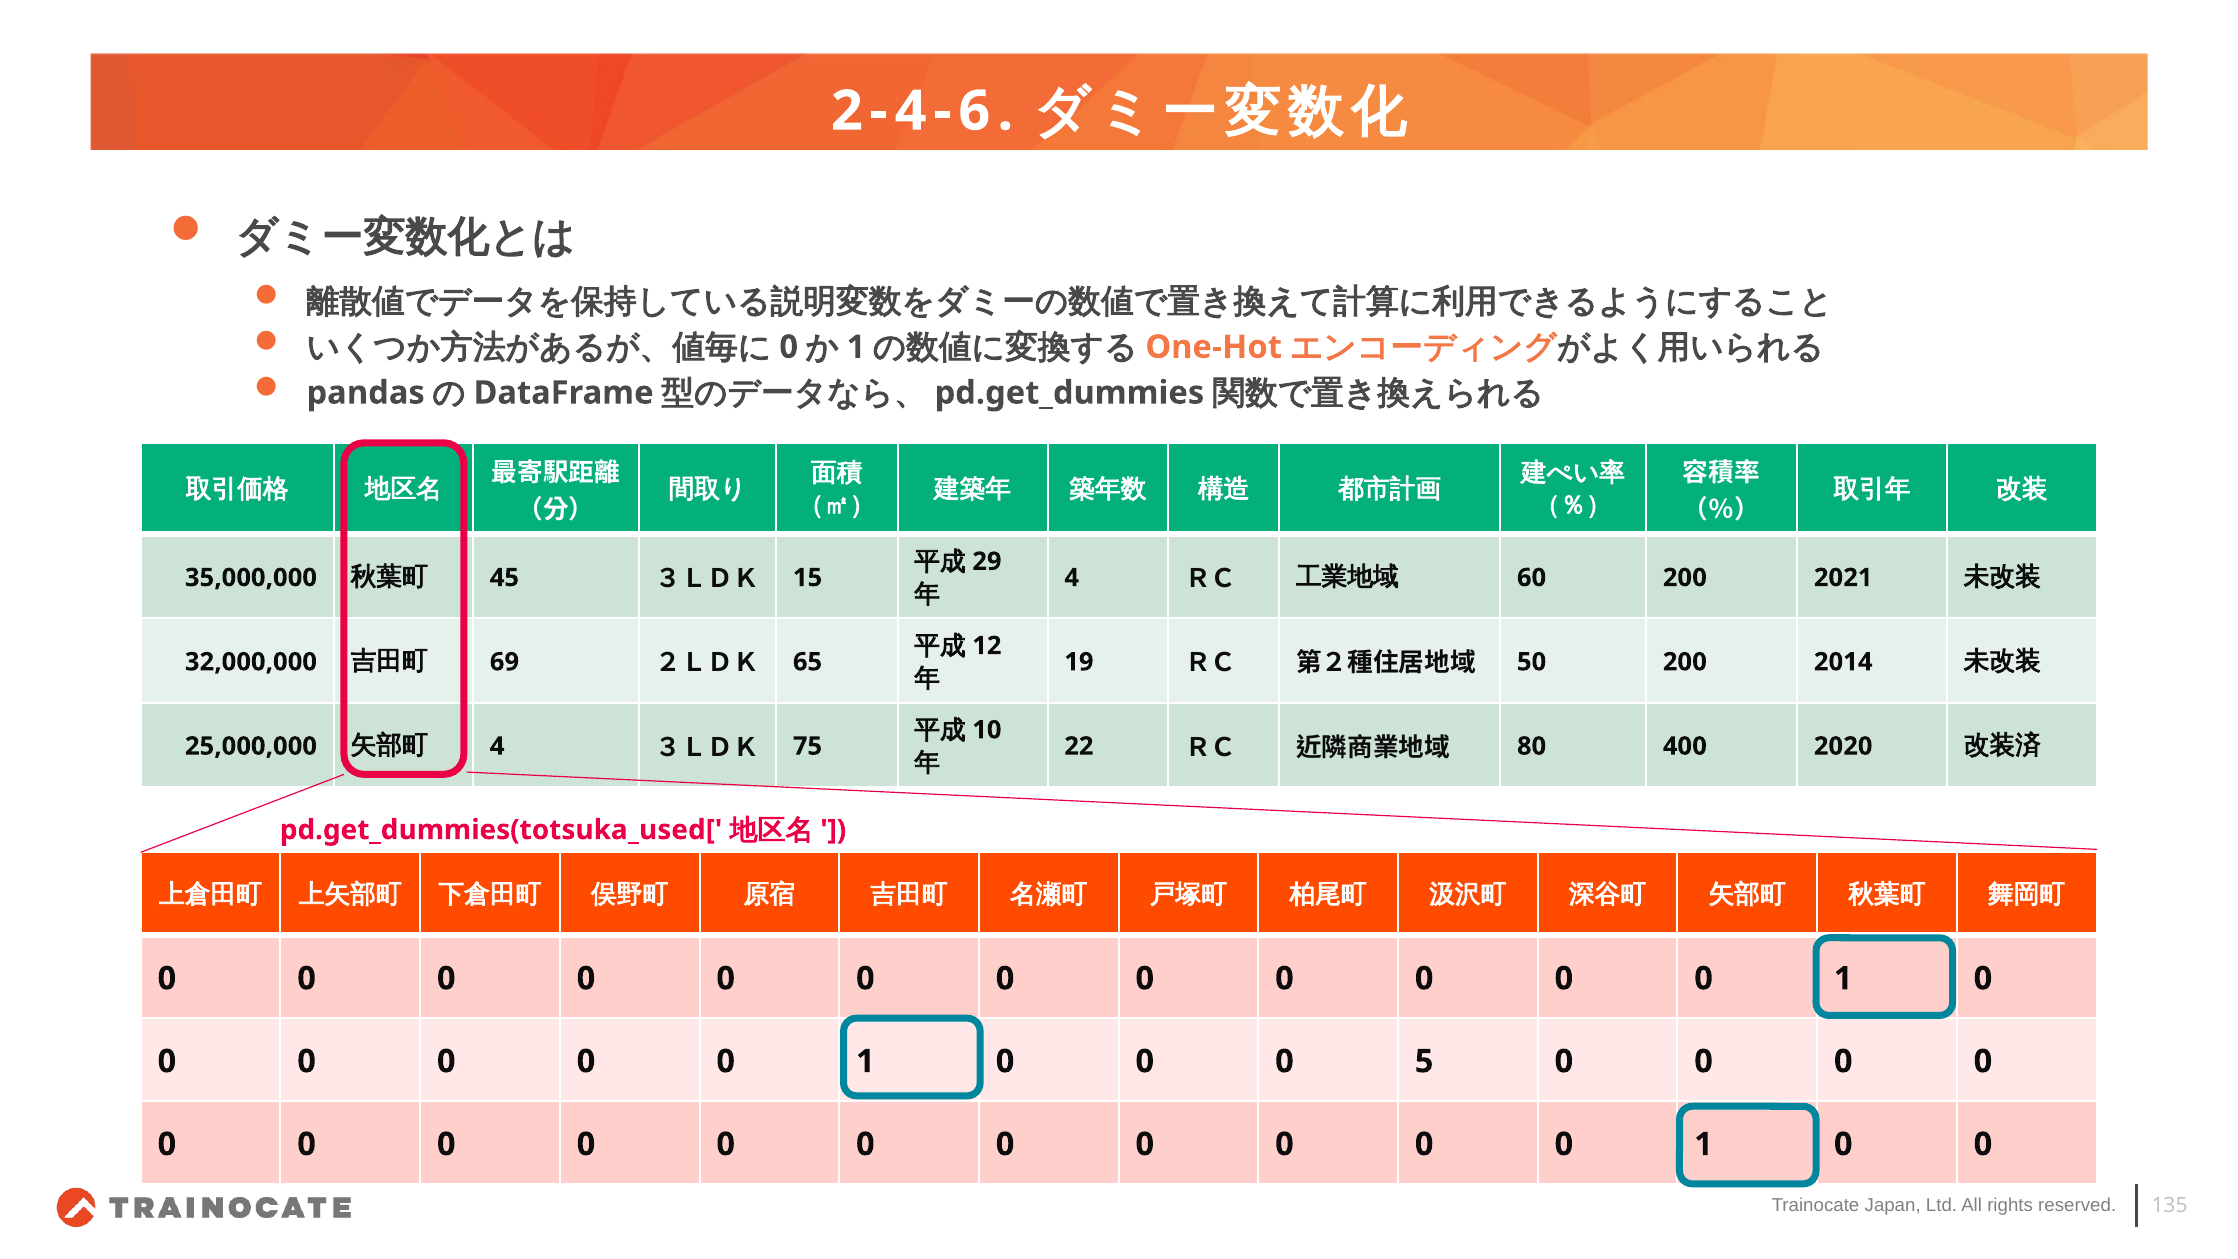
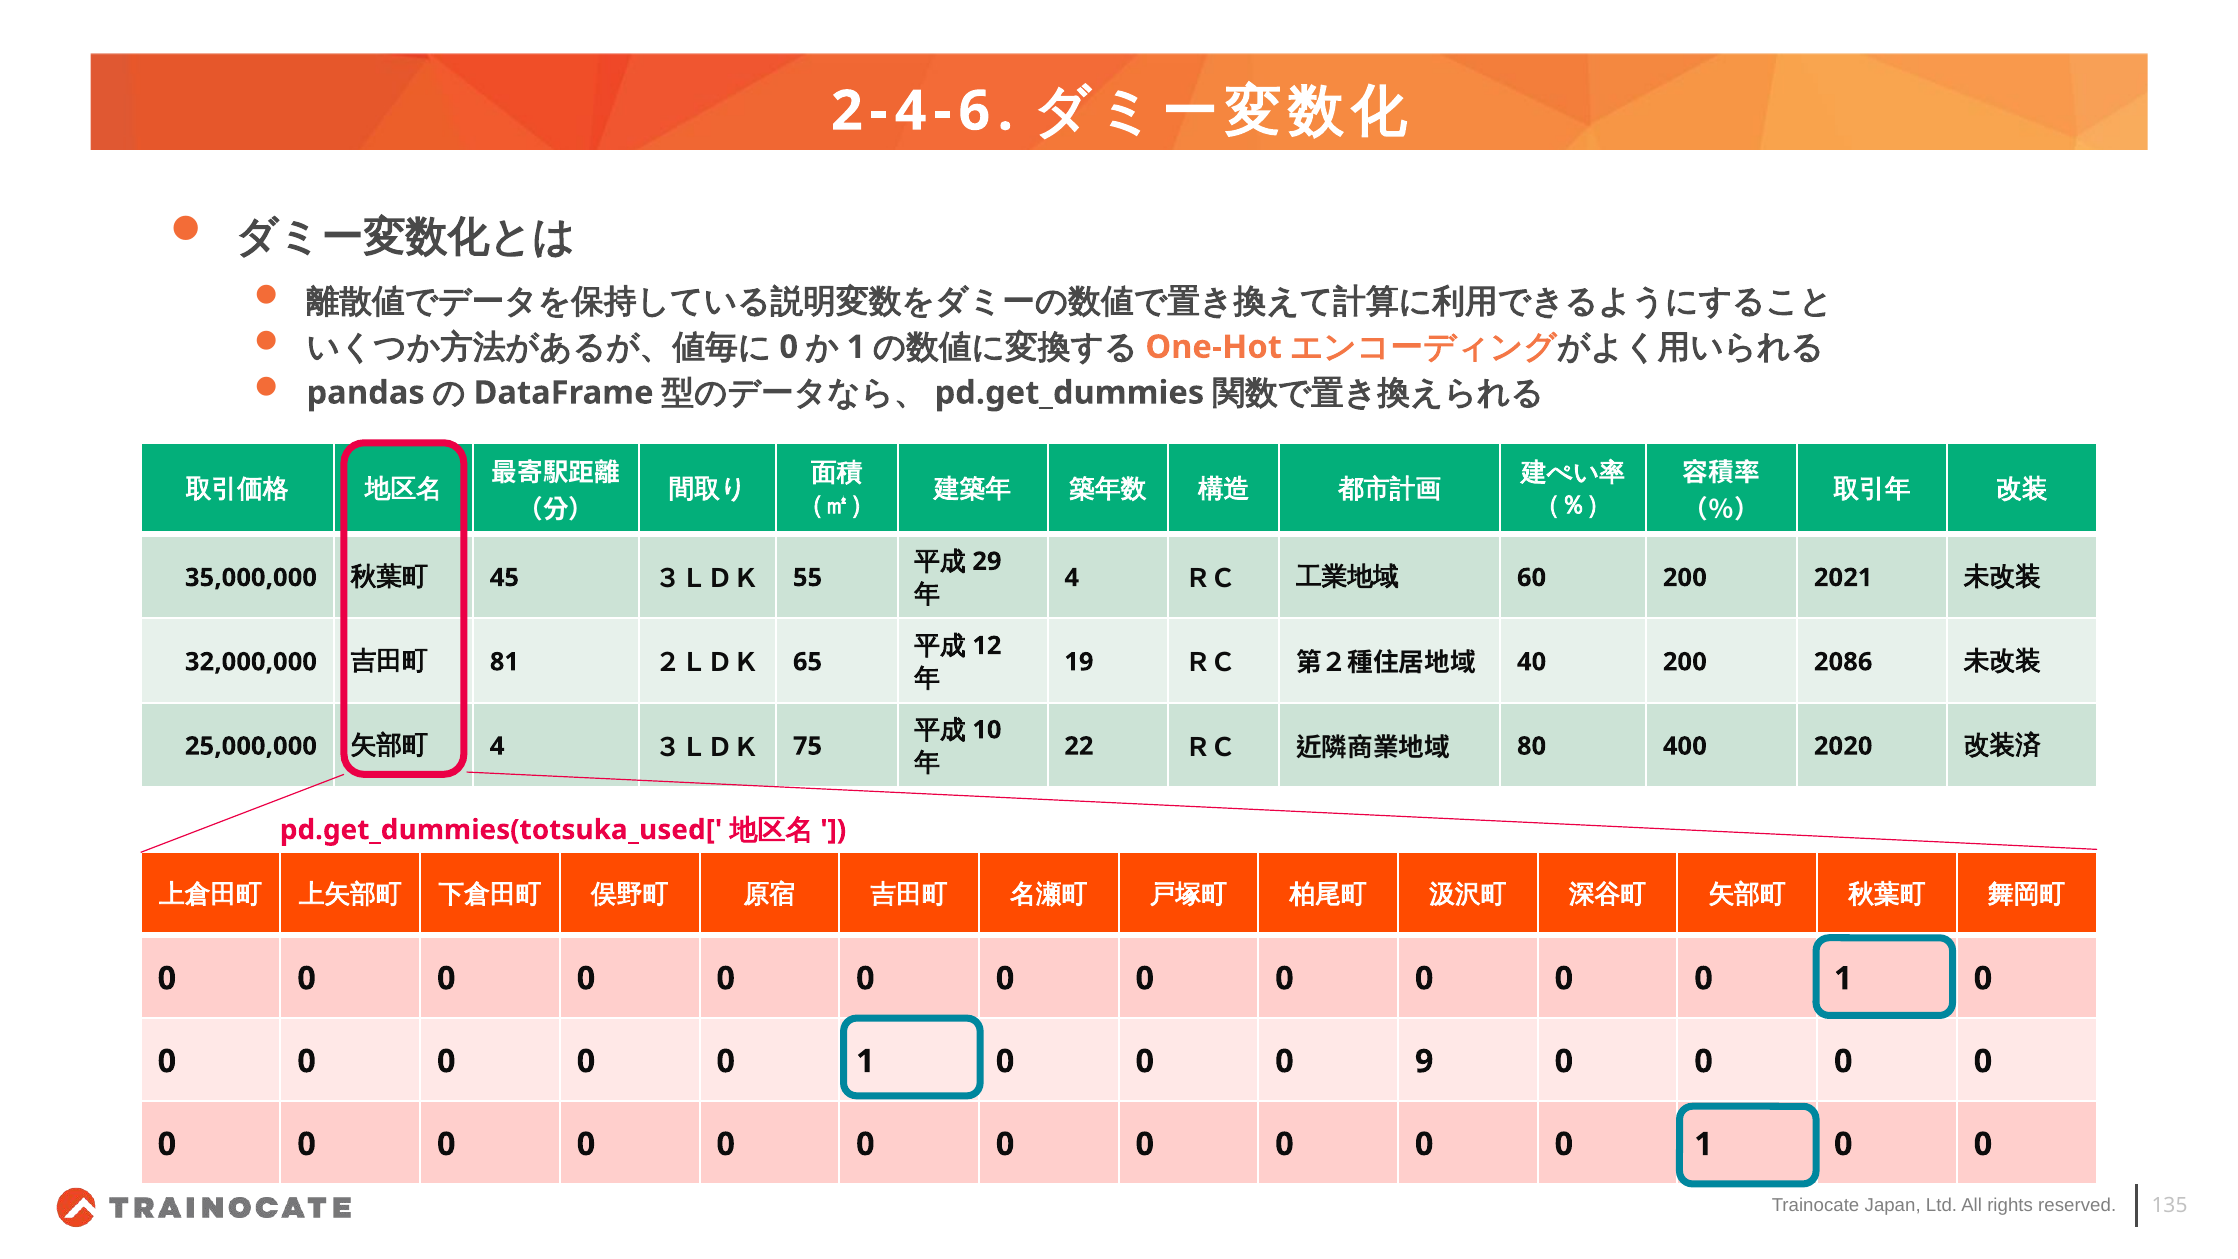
15: 15 -> 55 (808, 578)
69: 69 -> 81 (504, 662)
50: 50 -> 40 (1532, 662)
2014: 2014 -> 2086 (1843, 662)
5: 5 -> 9 (1424, 1061)
